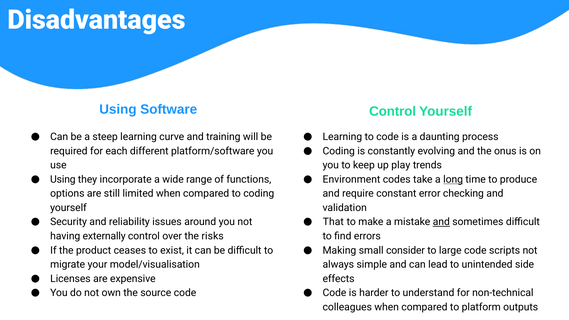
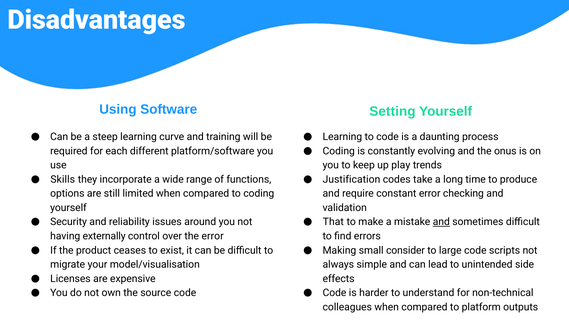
Software Control: Control -> Setting (392, 111)
Using: Using -> Skills (63, 179)
Environment: Environment -> Justification (351, 179)
long underline: present -> none (453, 179)
the risks: risks -> error (213, 236)
